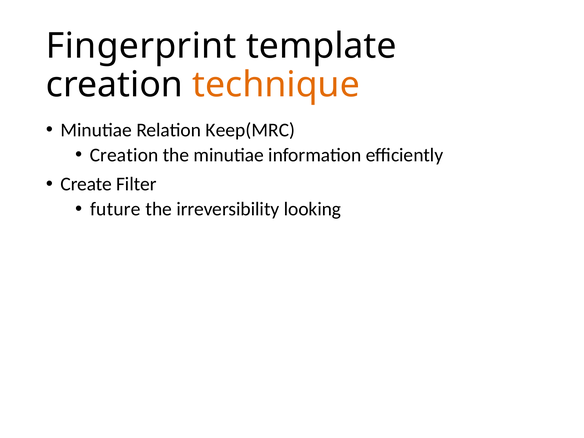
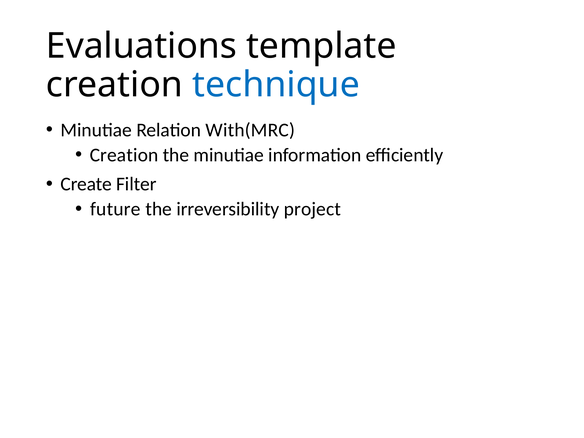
Fingerprint: Fingerprint -> Evaluations (141, 46)
technique colour: orange -> blue (276, 85)
Keep(MRC: Keep(MRC -> With(MRC (250, 130)
looking: looking -> project (312, 209)
